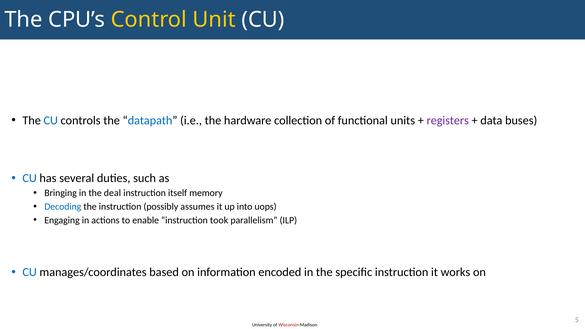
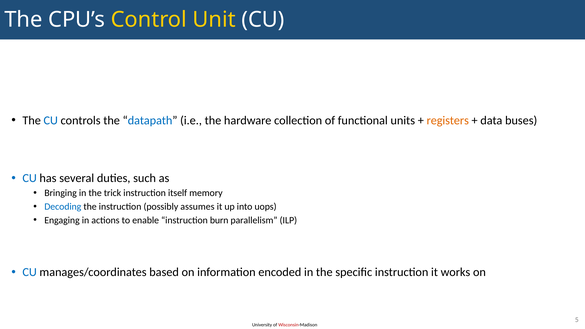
registers colour: purple -> orange (448, 120)
deal: deal -> trick (112, 193)
took: took -> burn (219, 220)
